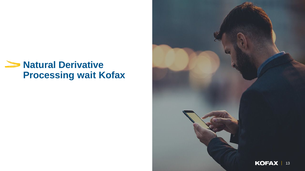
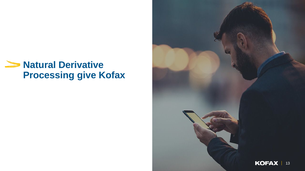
wait: wait -> give (87, 76)
